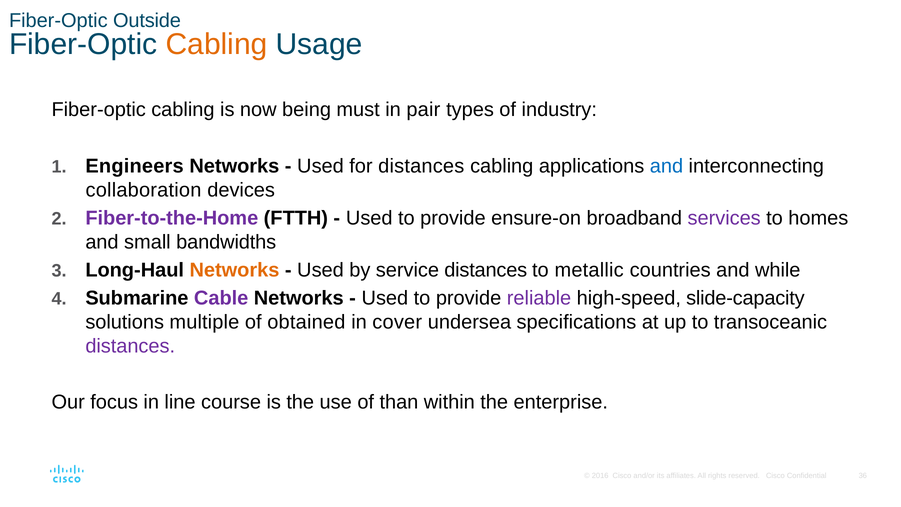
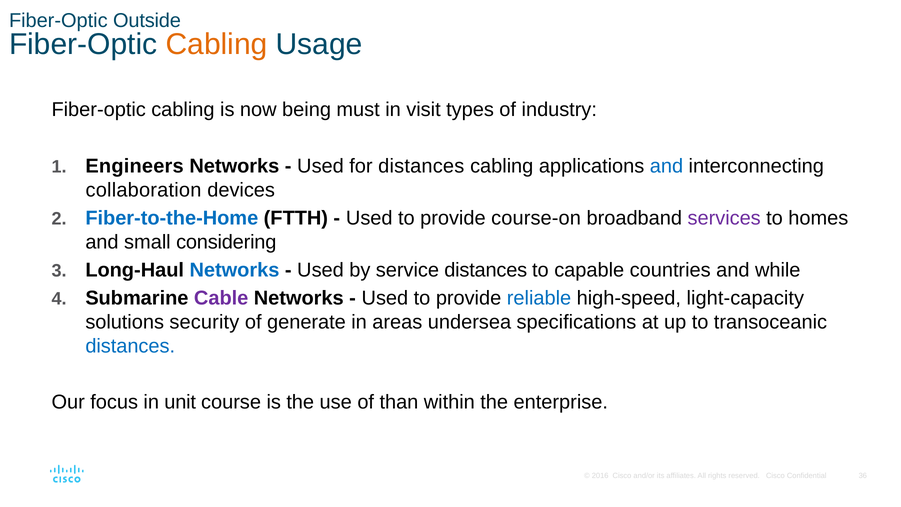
pair: pair -> visit (423, 110)
Fiber-to-the-Home colour: purple -> blue (172, 218)
ensure-on: ensure-on -> course-on (536, 218)
bandwidths: bandwidths -> considering (226, 242)
Networks colour: orange -> blue (234, 270)
metallic: metallic -> capable (589, 270)
reliable colour: purple -> blue (539, 298)
slide-capacity: slide-capacity -> light-capacity (745, 298)
multiple: multiple -> security (204, 322)
obtained: obtained -> generate (306, 322)
cover: cover -> areas (397, 322)
distances colour: purple -> blue (130, 346)
line: line -> unit (180, 402)
